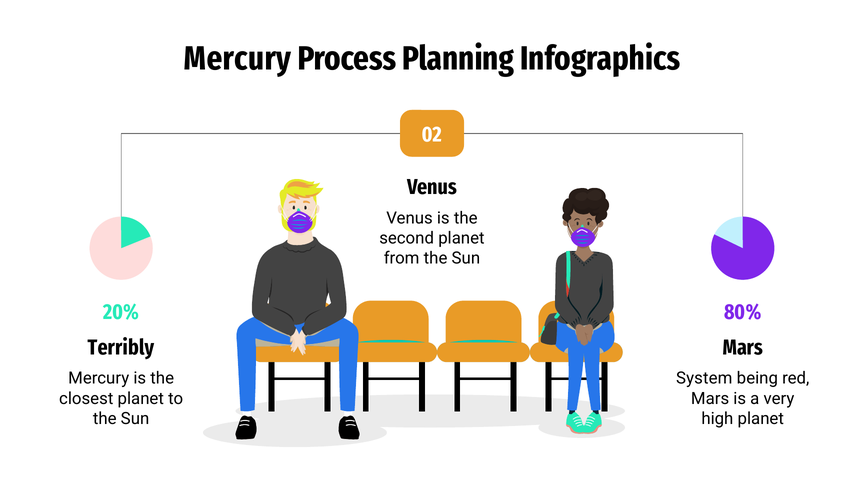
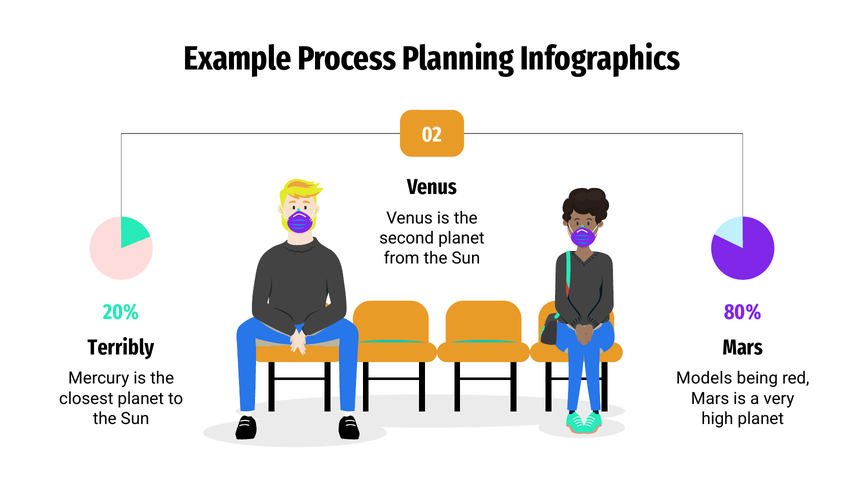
Mercury: Mercury -> Example (238, 59)
System: System -> Models (704, 378)
